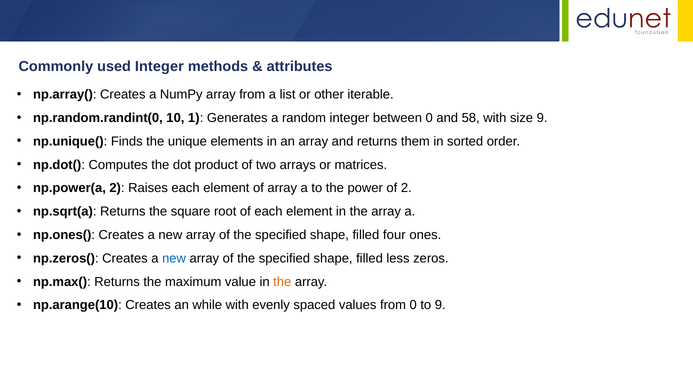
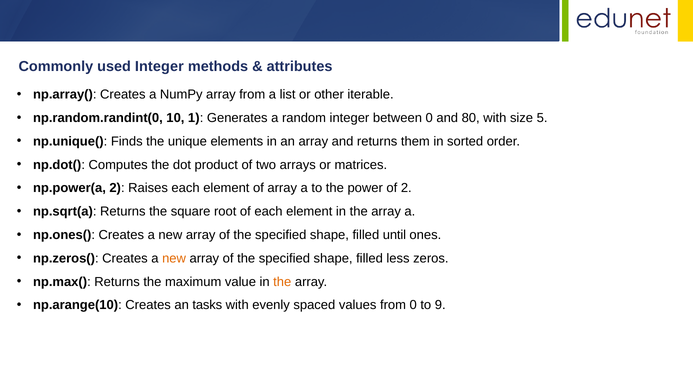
58: 58 -> 80 (471, 118)
size 9: 9 -> 5 (542, 118)
four: four -> until (394, 235)
new colour: blue -> orange (174, 258)
while: while -> tasks (207, 305)
